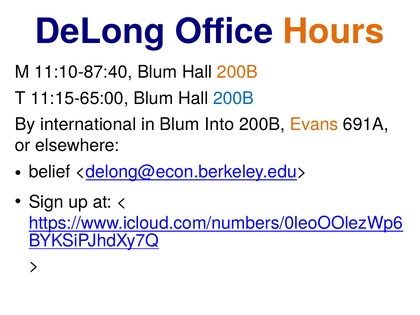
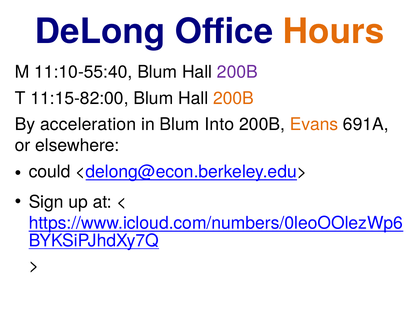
11:10-87:40: 11:10-87:40 -> 11:10-55:40 (83, 72)
200B colour: orange -> purple (237, 72)
11:15-65:00: 11:15-65:00 -> 11:15-82:00 (79, 98)
200B colour: blue -> orange (233, 98)
international: international -> acceleration (88, 125)
belief: belief -> could (50, 172)
